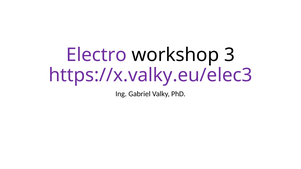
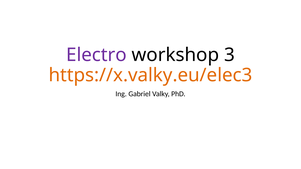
https://x.valky.eu/elec3 colour: purple -> orange (150, 75)
